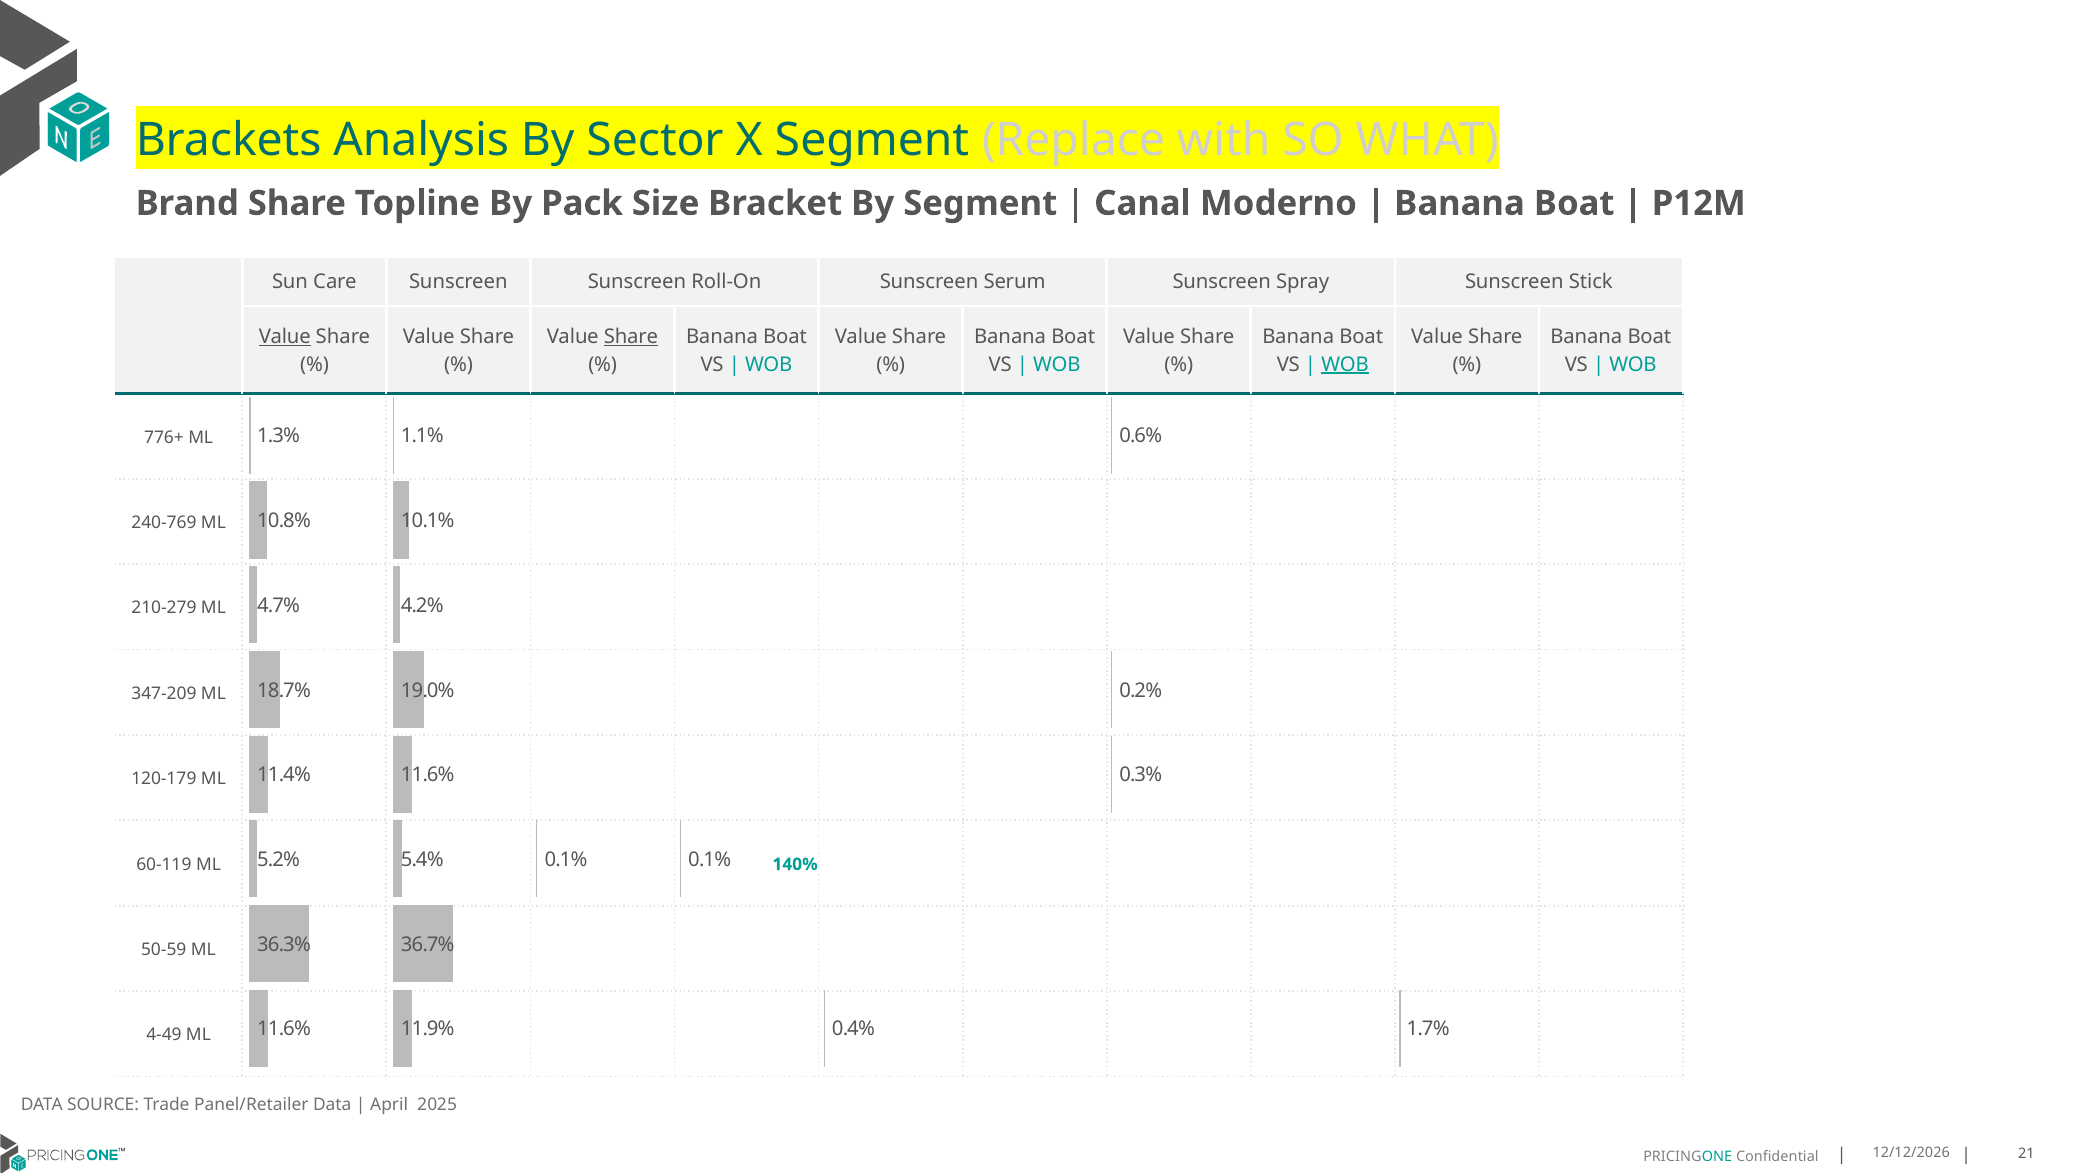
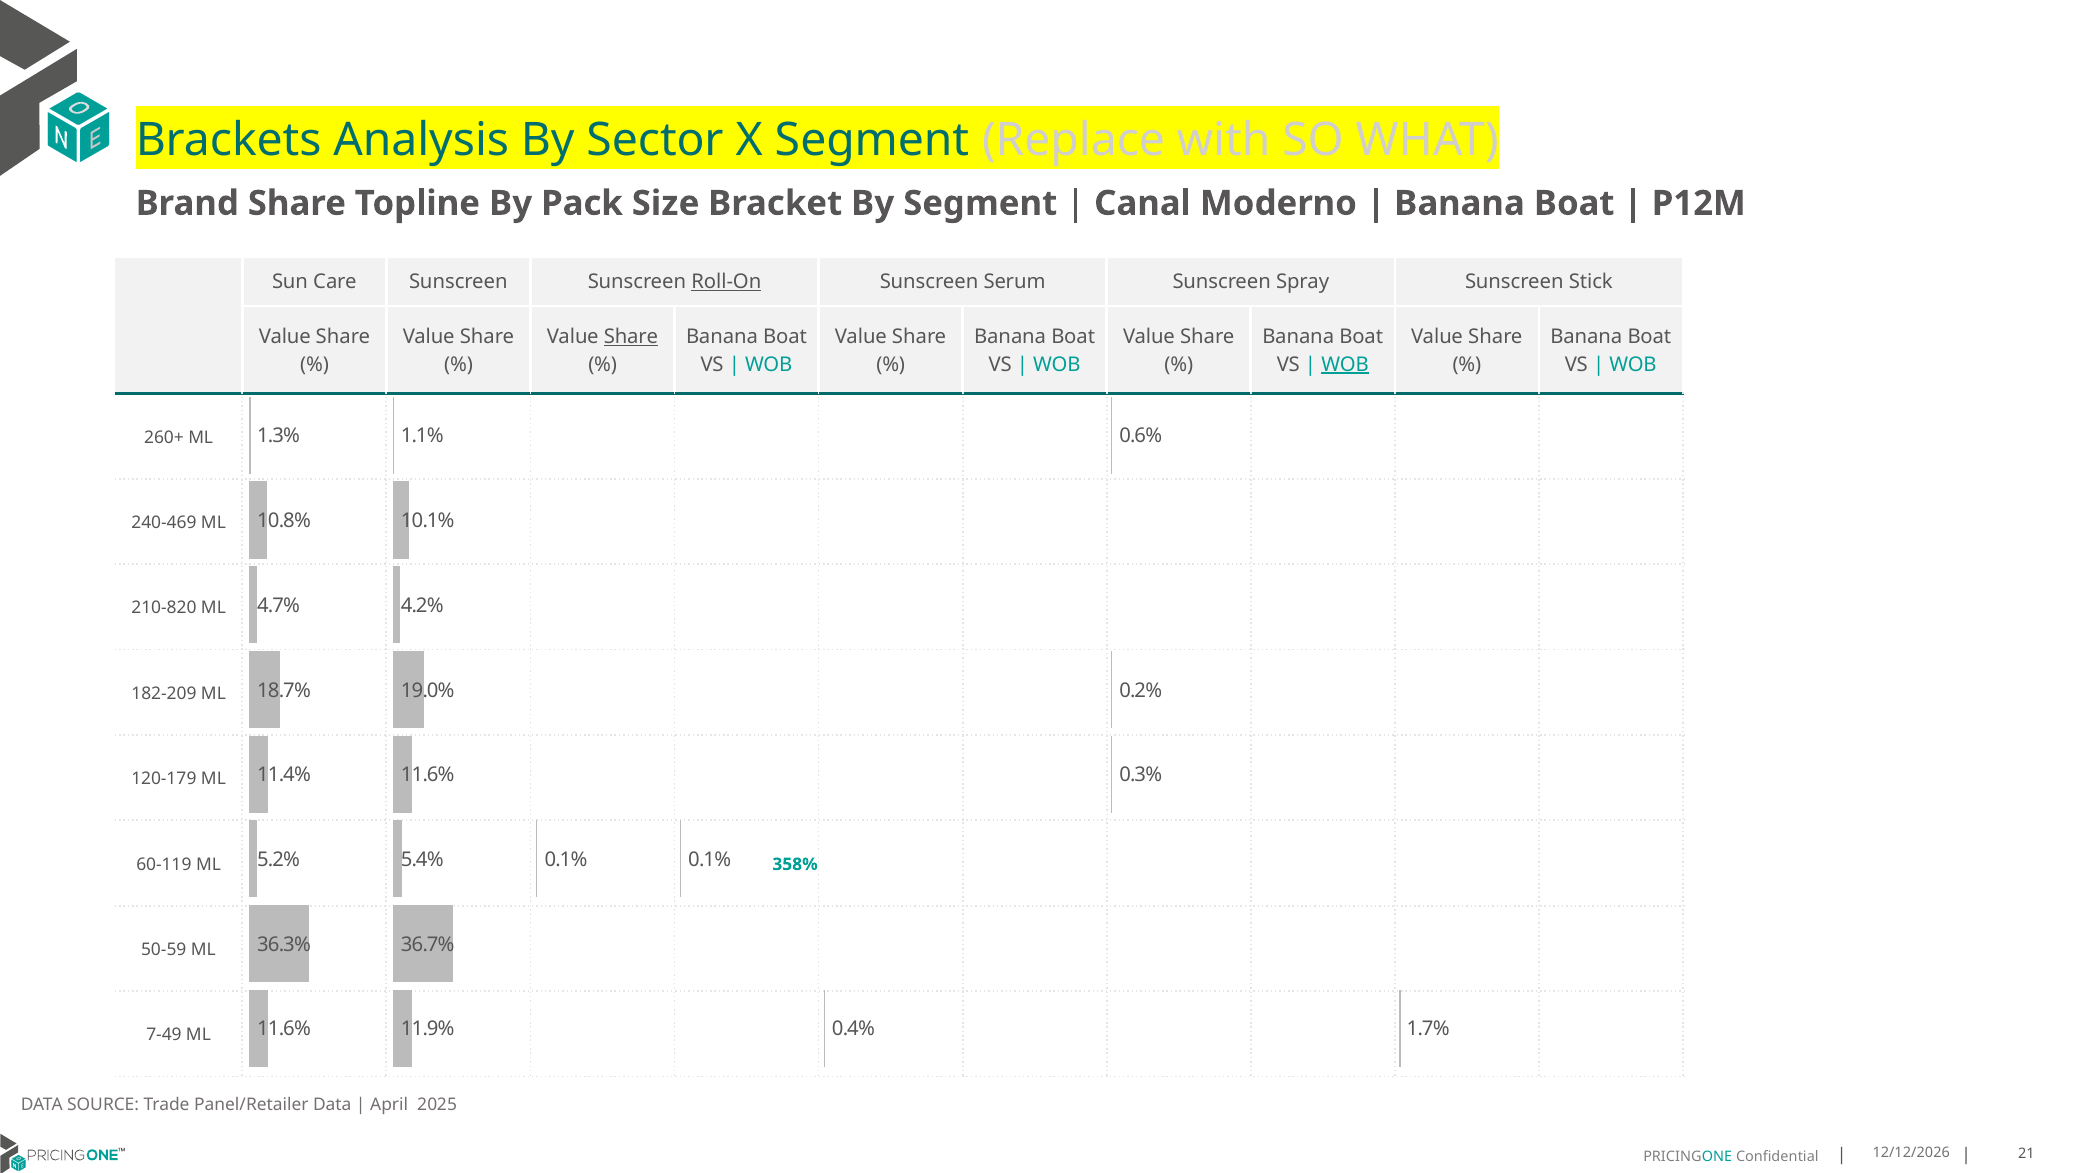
Roll-On underline: none -> present (726, 282)
Value underline: present -> none (285, 337)
776+: 776+ -> 260+ (164, 438)
240-769: 240-769 -> 240-469 (164, 523)
210-279: 210-279 -> 210-820 (164, 608)
347-209: 347-209 -> 182-209 (164, 694)
140%: 140% -> 358% (795, 865)
4-49: 4-49 -> 7-49 (164, 1035)
